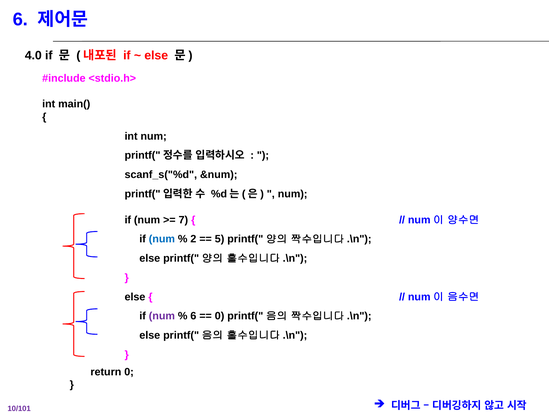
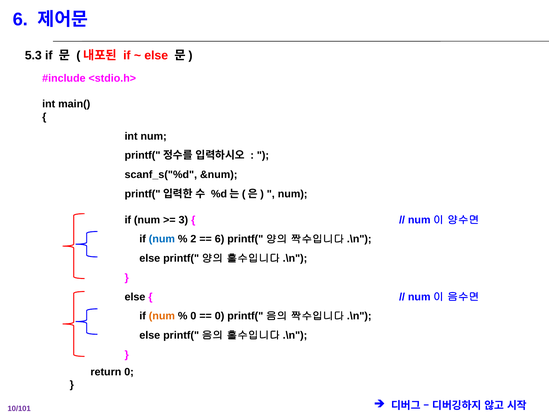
4.0: 4.0 -> 5.3 (33, 55)
7: 7 -> 3 (183, 220)
5: 5 -> 6 (220, 239)
num colour: purple -> orange (162, 316)
6: 6 -> 0 (193, 316)
